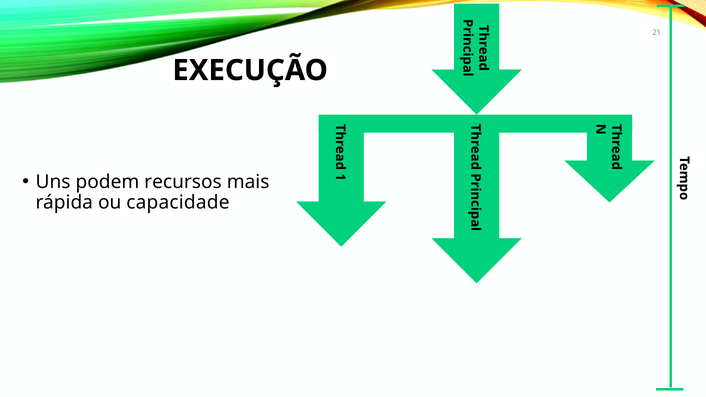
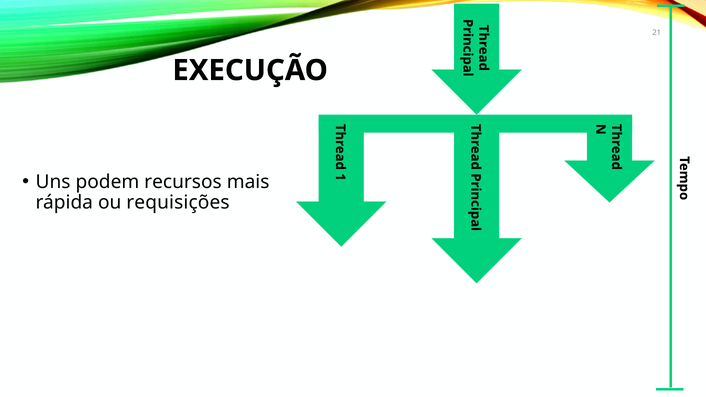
capacidade: capacidade -> requisições (178, 202)
